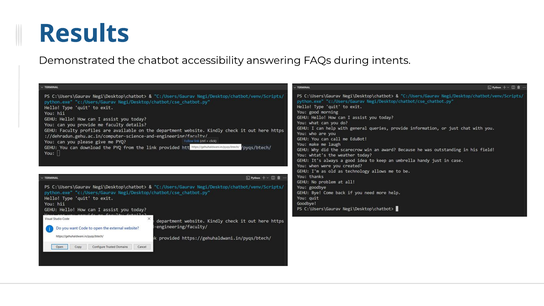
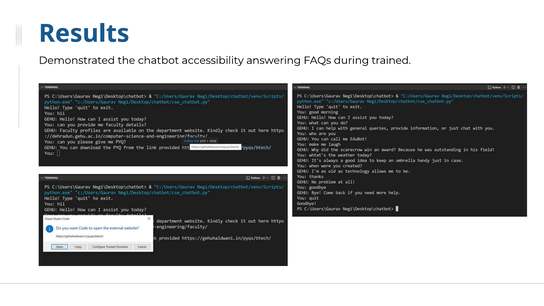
intents: intents -> trained (391, 60)
